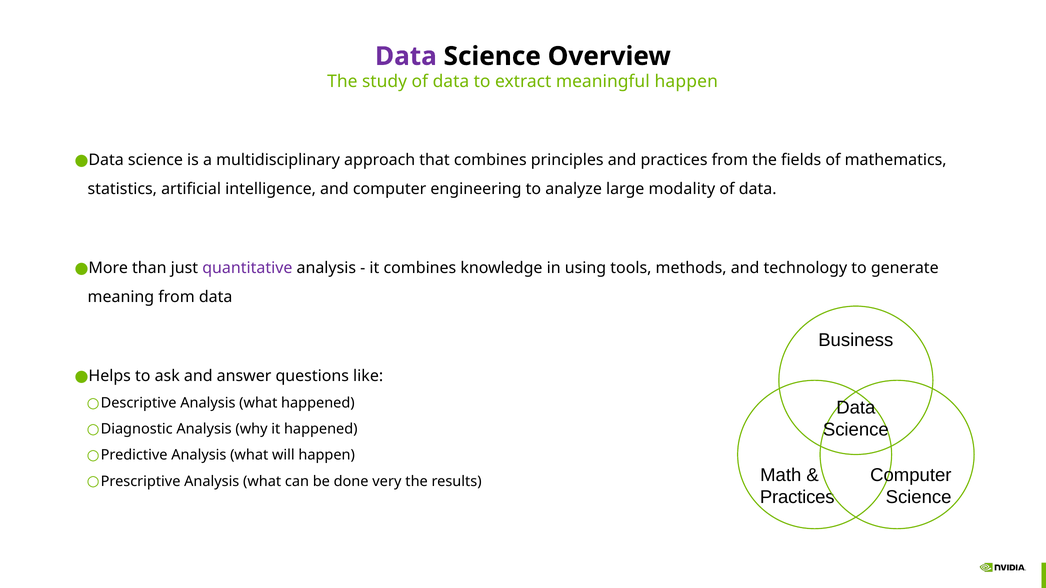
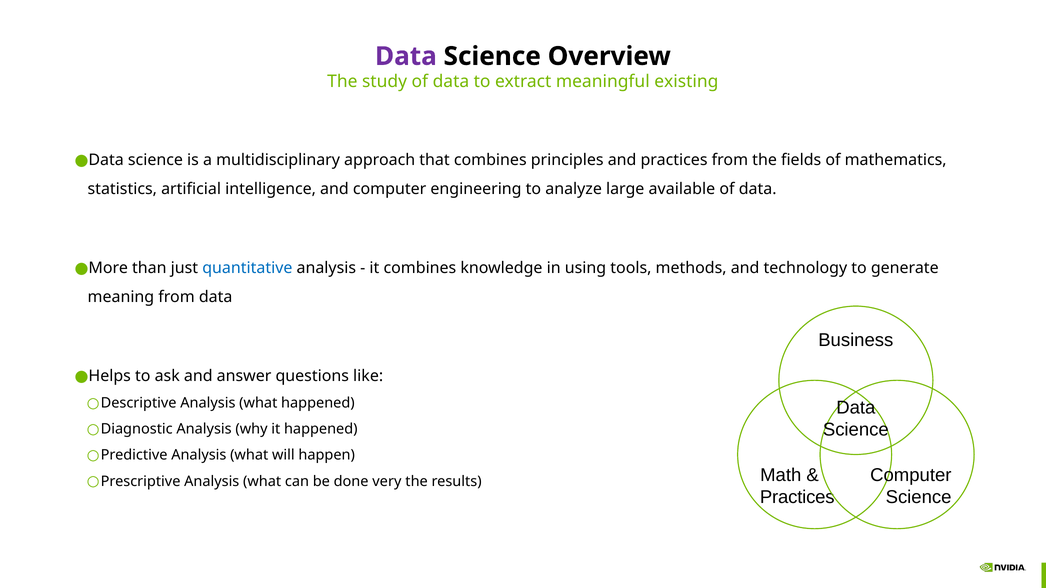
meaningful happen: happen -> existing (686, 82)
modality: modality -> available (682, 189)
quantitative colour: purple -> blue (247, 268)
